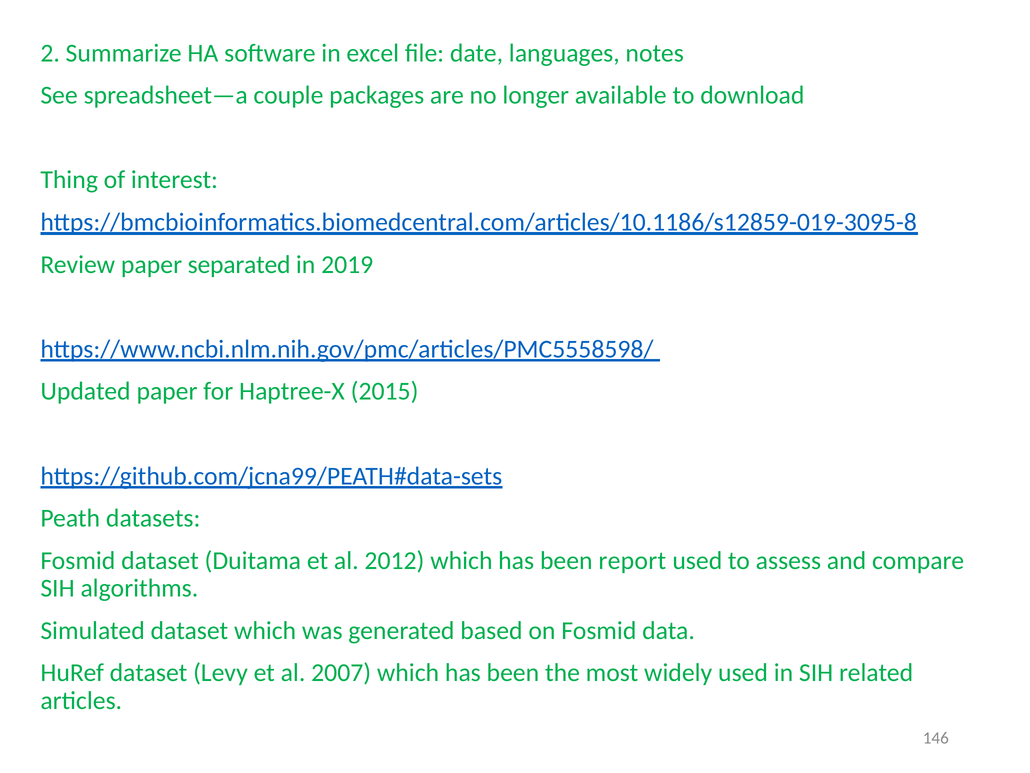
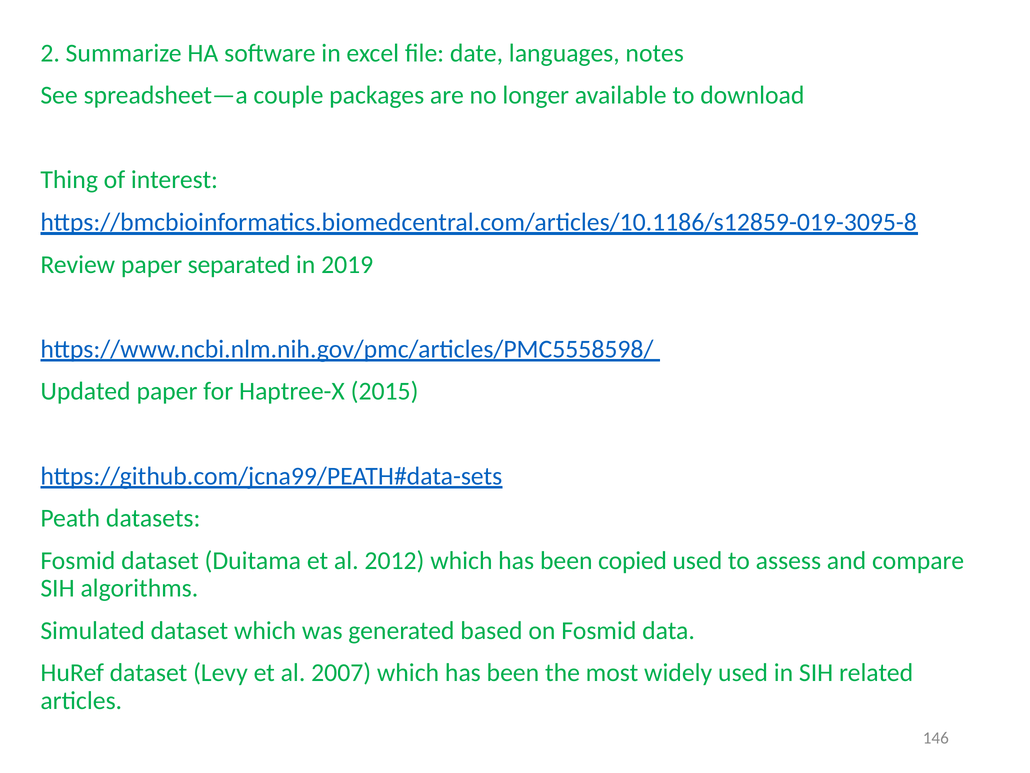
report: report -> copied (633, 560)
